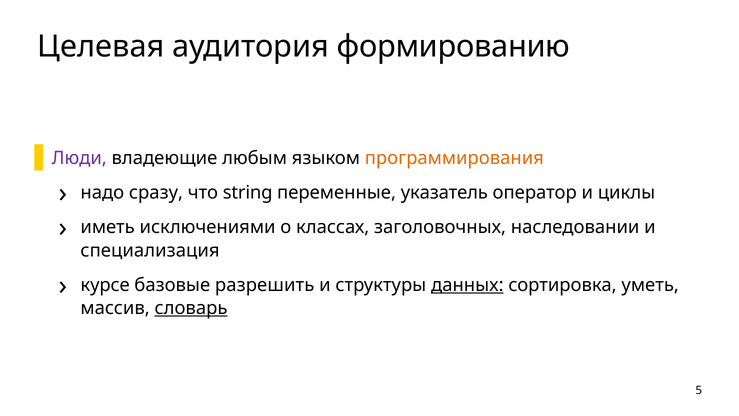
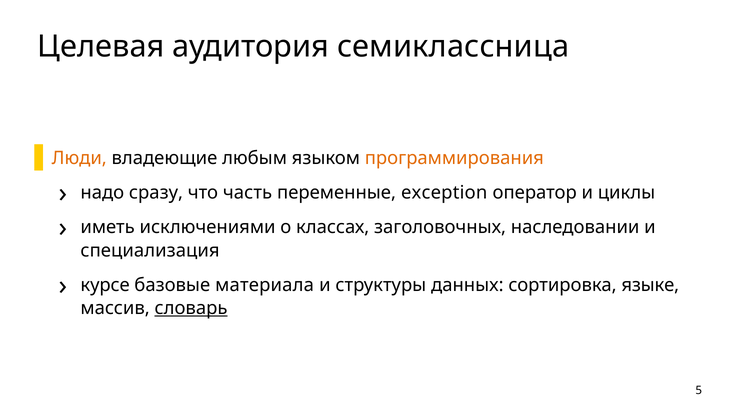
формированию: формированию -> семиклассница (453, 47)
Люди colour: purple -> orange (79, 158)
string: string -> часть (248, 192)
указатель: указатель -> exception (444, 192)
разрешить: разрешить -> материала (265, 285)
данных underline: present -> none (467, 285)
уметь: уметь -> языке (650, 285)
